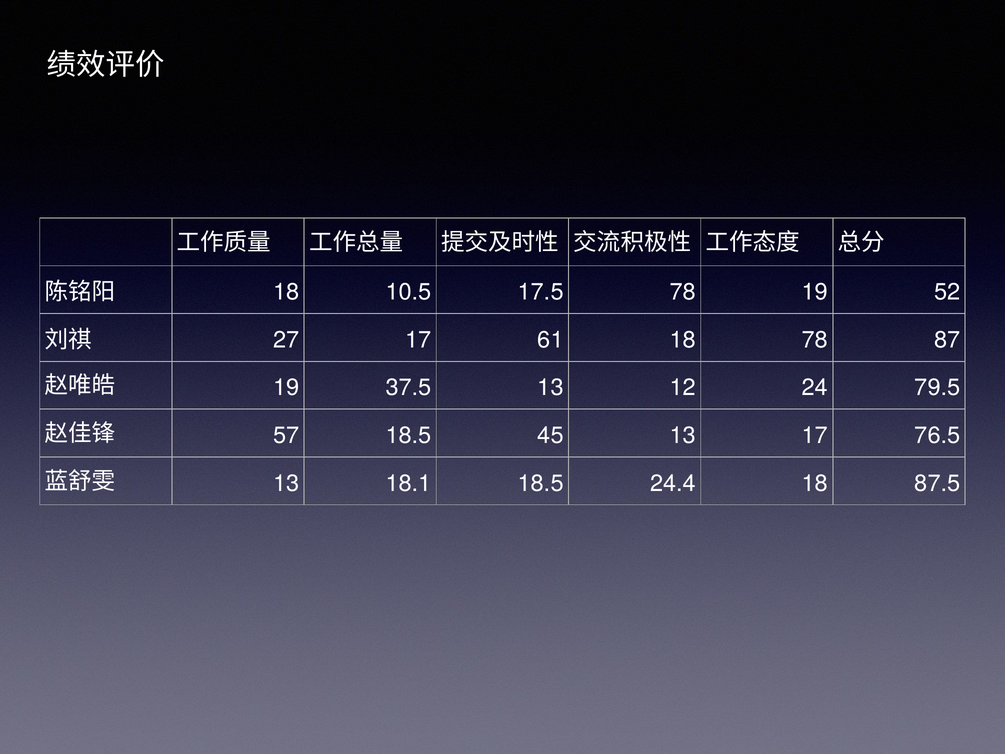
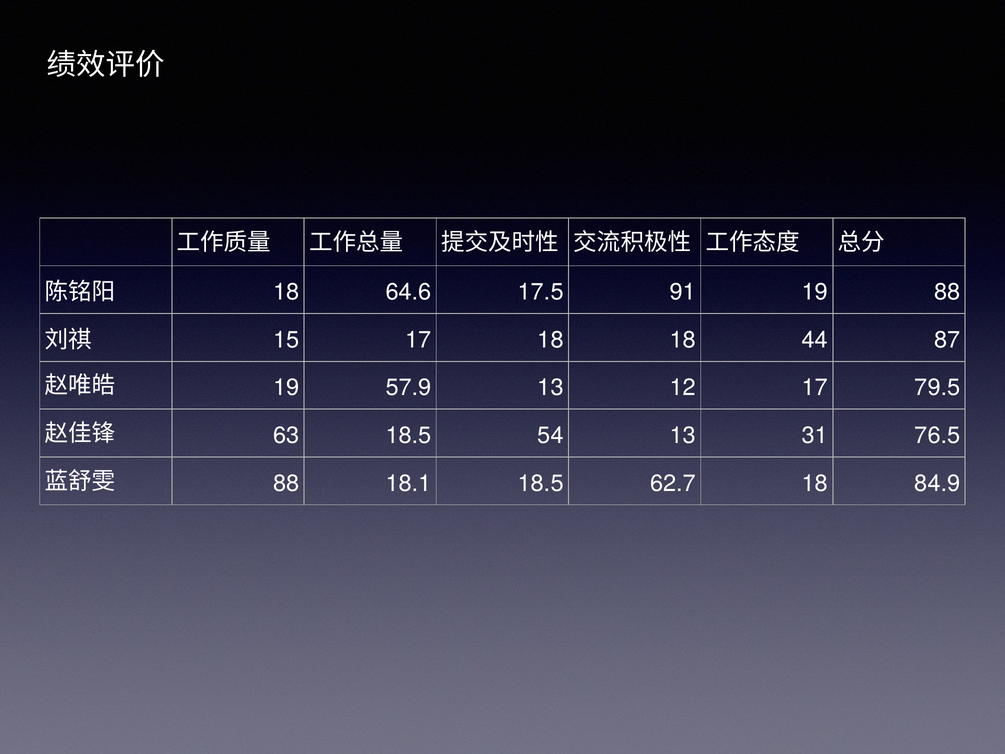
10.5: 10.5 -> 64.6 (409, 292)
17.5 78: 78 -> 91 (683, 292)
19 52: 52 -> 88 (947, 292)
27: 27 -> 15 (286, 340)
17 61: 61 -> 18 (551, 340)
18 78: 78 -> 44 (815, 340)
37.5: 37.5 -> 57.9 (409, 388)
12 24: 24 -> 17 (815, 388)
57: 57 -> 63 (286, 435)
45: 45 -> 54 (551, 435)
13 17: 17 -> 31 (815, 435)
13: 13 -> 88 (286, 483)
24.4: 24.4 -> 62.7 (673, 483)
87.5: 87.5 -> 84.9 (937, 483)
